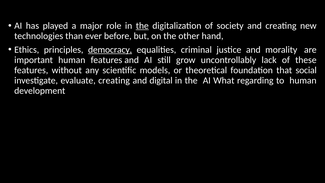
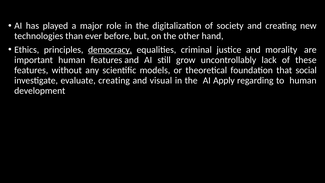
the underline: present -> none (142, 26)
digital: digital -> visual (161, 80)
What: What -> Apply (224, 80)
